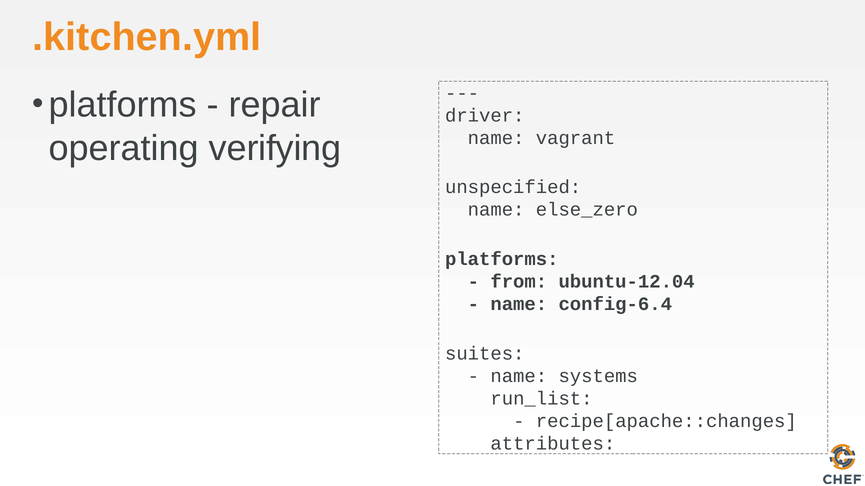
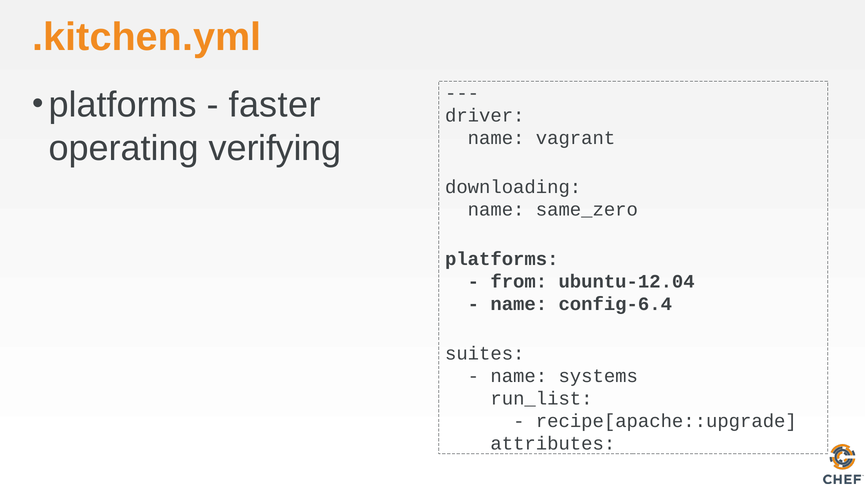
repair: repair -> faster (275, 105)
unspecified: unspecified -> downloading (513, 187)
else_zero: else_zero -> same_zero (587, 210)
recipe[apache::changes: recipe[apache::changes -> recipe[apache::upgrade (666, 421)
